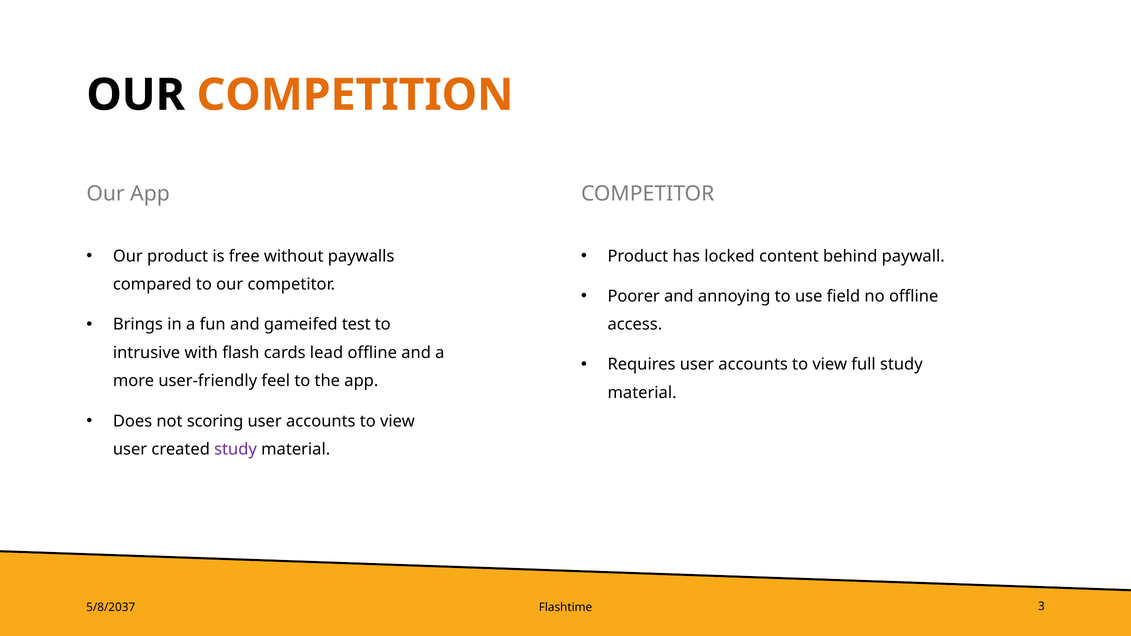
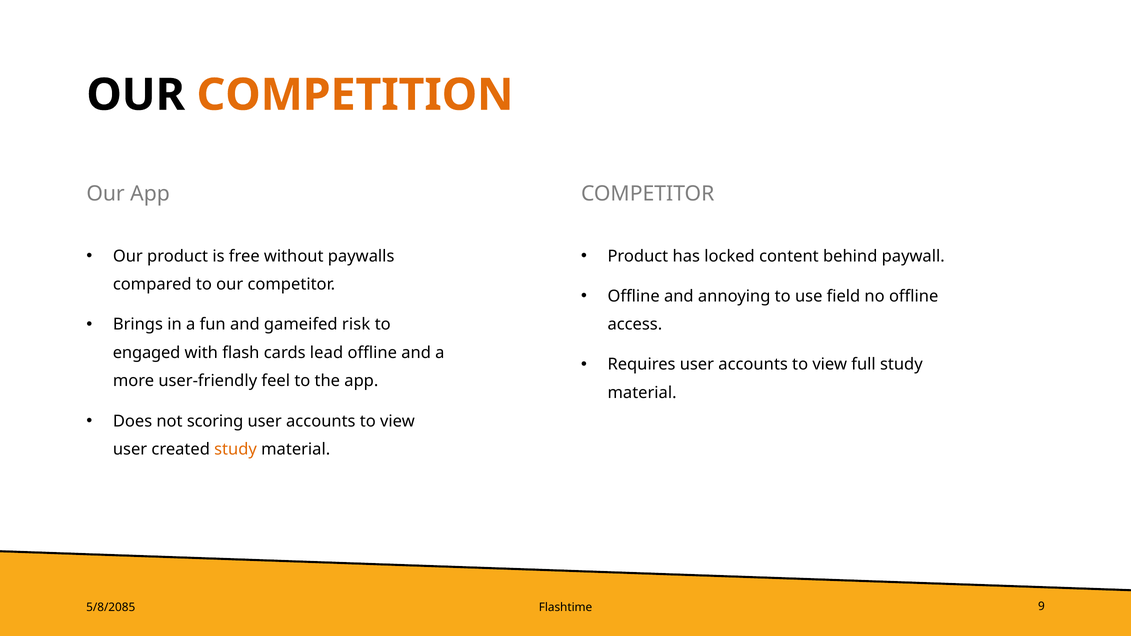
Poorer: Poorer -> Offline (634, 296)
test: test -> risk (356, 325)
intrusive: intrusive -> engaged (147, 353)
study colour: purple -> orange (236, 449)
5/8/2037: 5/8/2037 -> 5/8/2085 (111, 607)
3: 3 -> 9 (1041, 606)
